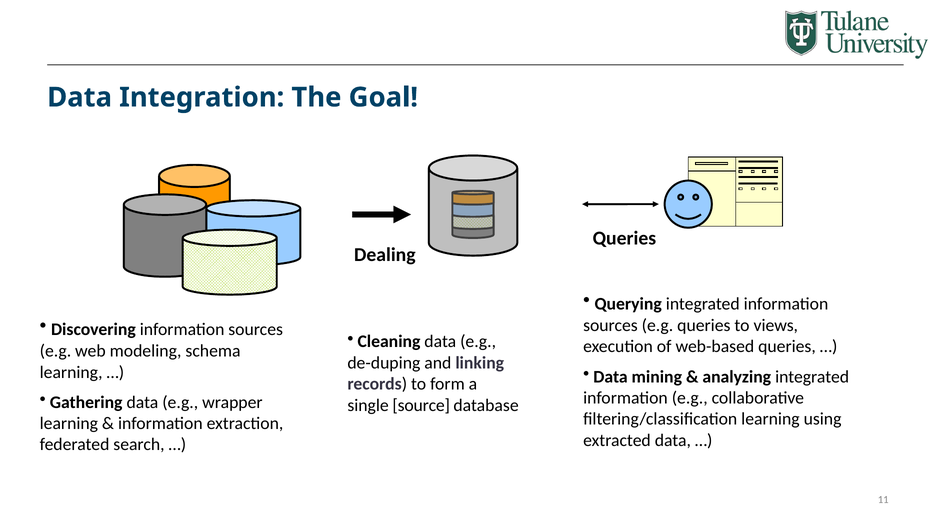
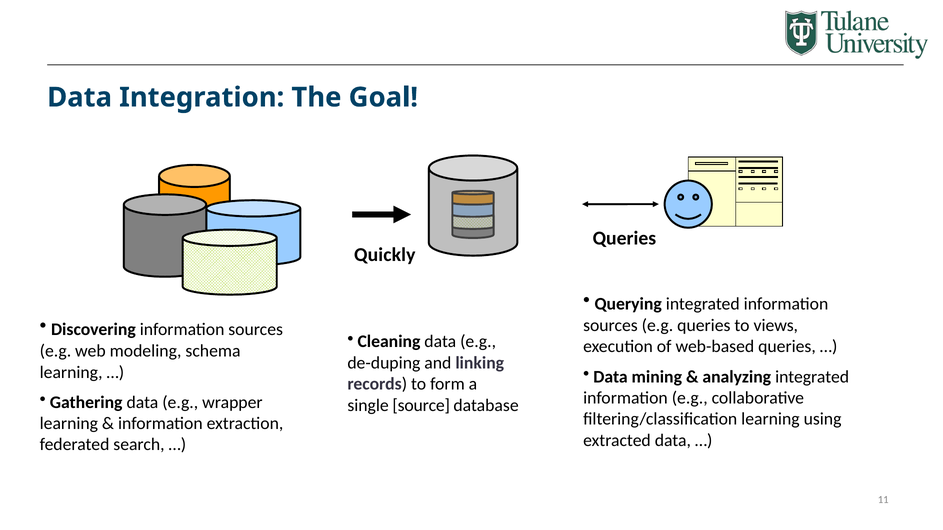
Dealing: Dealing -> Quickly (385, 255)
